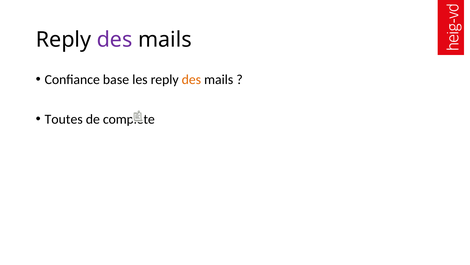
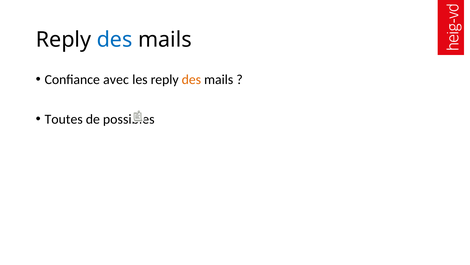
des colour: purple -> blue (115, 39)
base: base -> avec (116, 79)
complète: complète -> possibles (129, 119)
